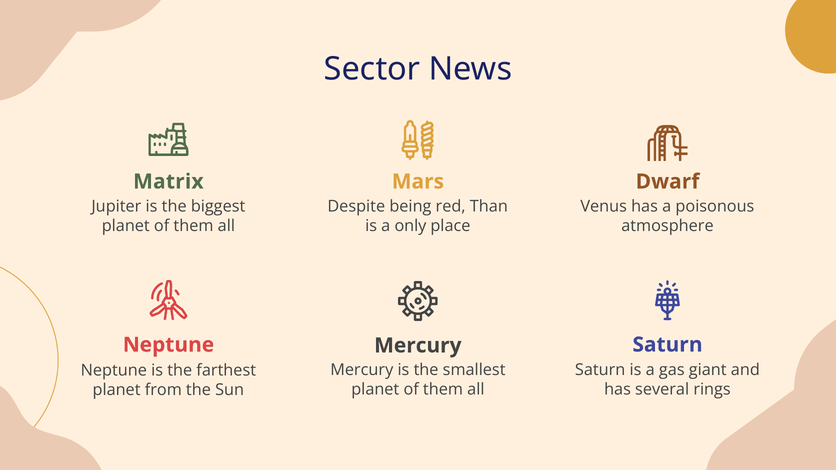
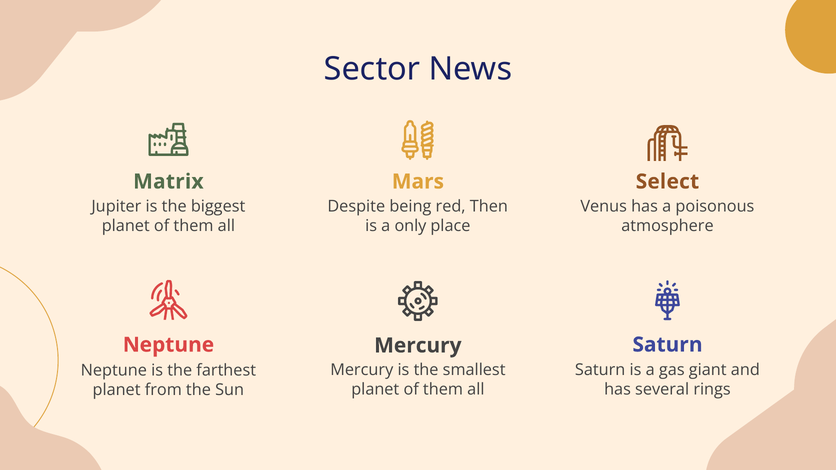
Dwarf: Dwarf -> Select (667, 182)
Than: Than -> Then (489, 206)
